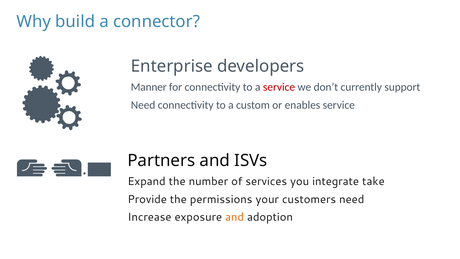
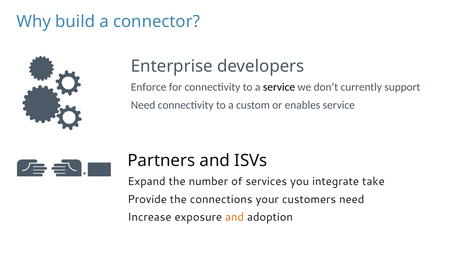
Manner: Manner -> Enforce (149, 87)
service colour: red -> black (279, 87)
permissions: permissions -> connections (221, 199)
